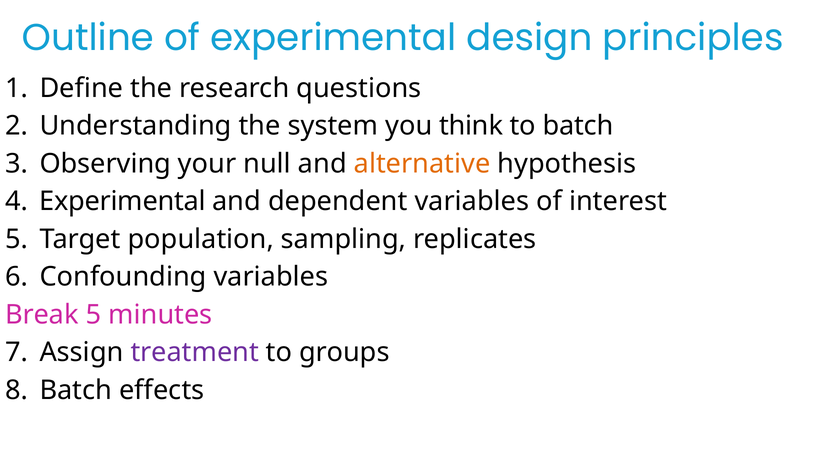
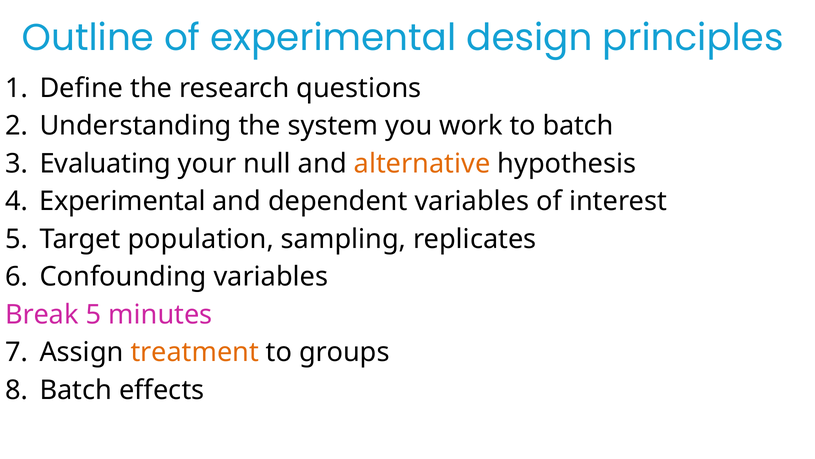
think: think -> work (471, 126)
Observing: Observing -> Evaluating (105, 163)
treatment colour: purple -> orange (195, 352)
